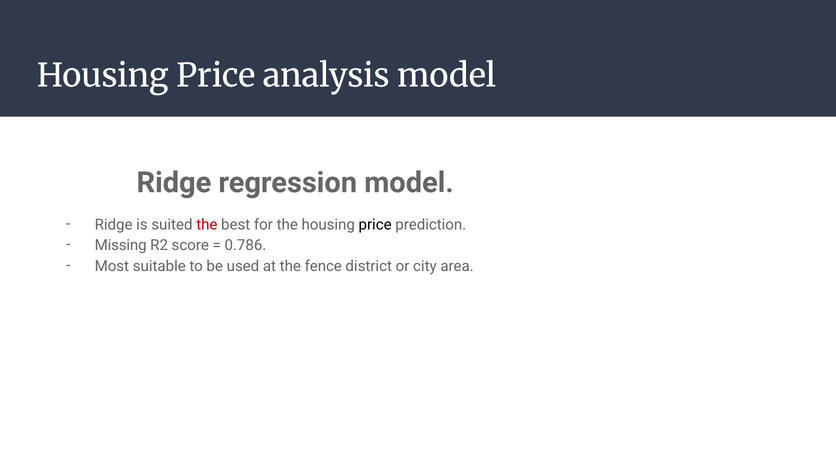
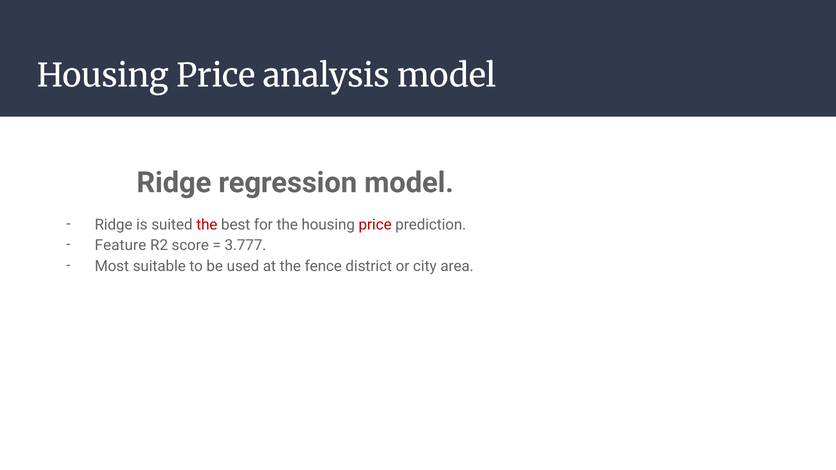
price colour: black -> red (375, 225)
Missing: Missing -> Feature (121, 246)
0.786: 0.786 -> 3.777 (245, 246)
